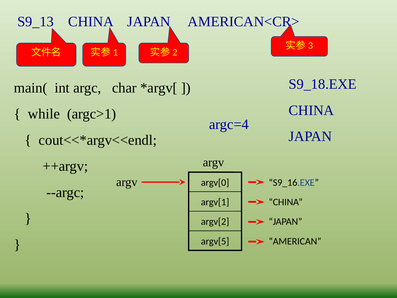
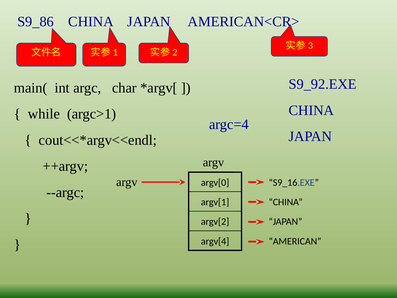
S9_13: S9_13 -> S9_86 (36, 22)
S9_18.EXE: S9_18.EXE -> S9_92.EXE (323, 84)
argv[5: argv[5 -> argv[4 (215, 241)
